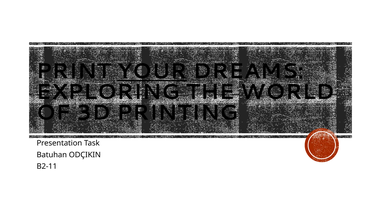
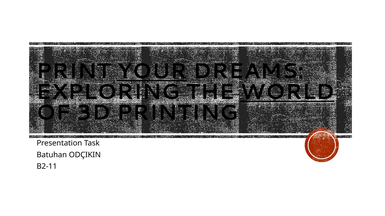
WORLD underline: none -> present (287, 92)
